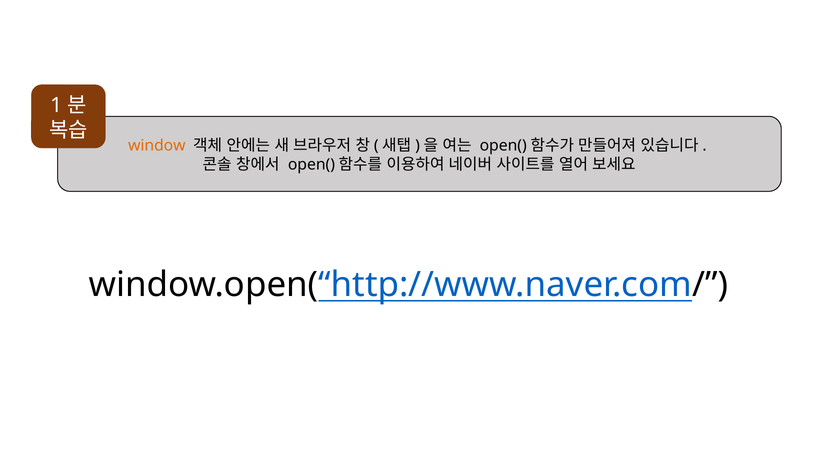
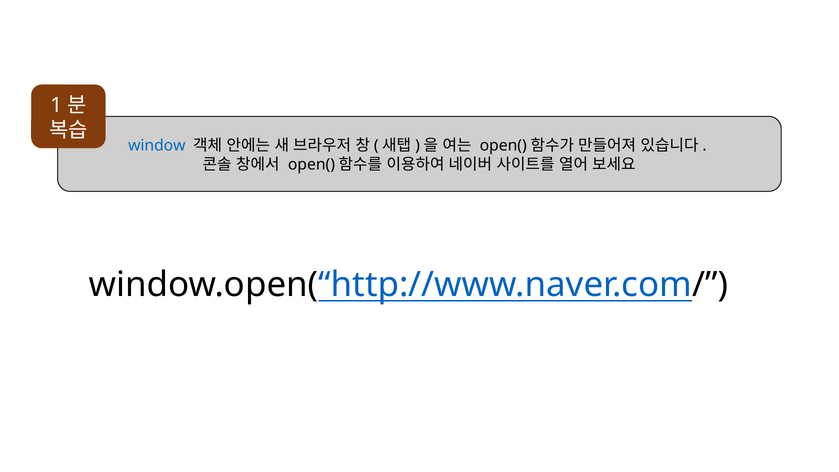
window colour: orange -> blue (157, 145)
